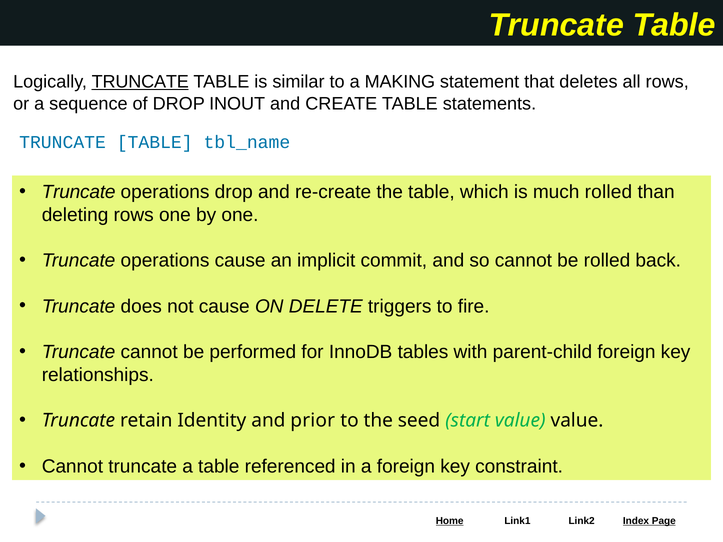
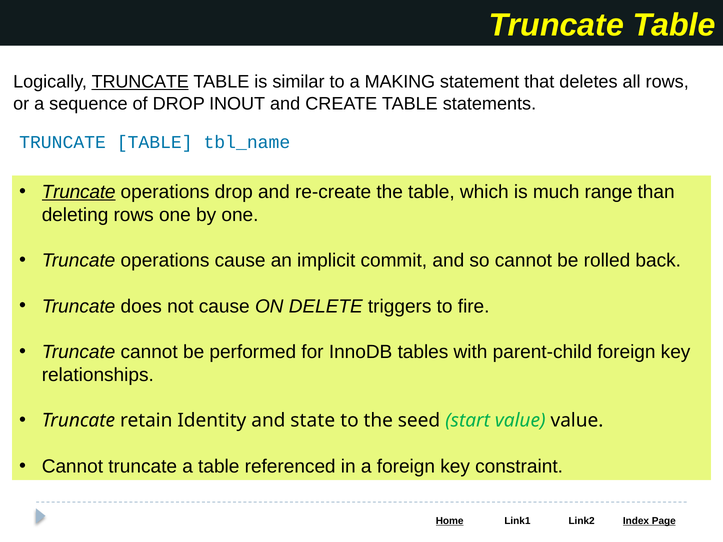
Truncate underline: none -> present (79, 192)
much rolled: rolled -> range (609, 192)
prior: prior -> state (313, 421)
